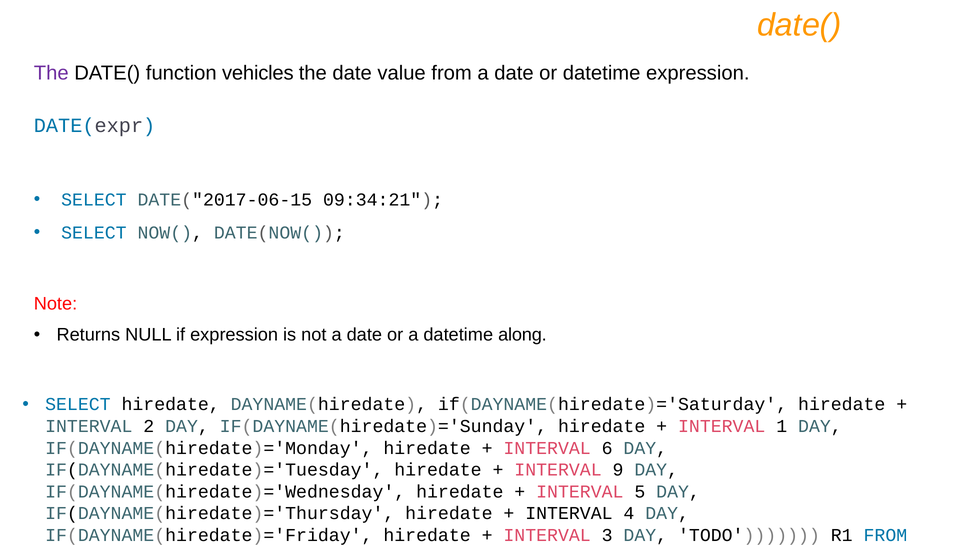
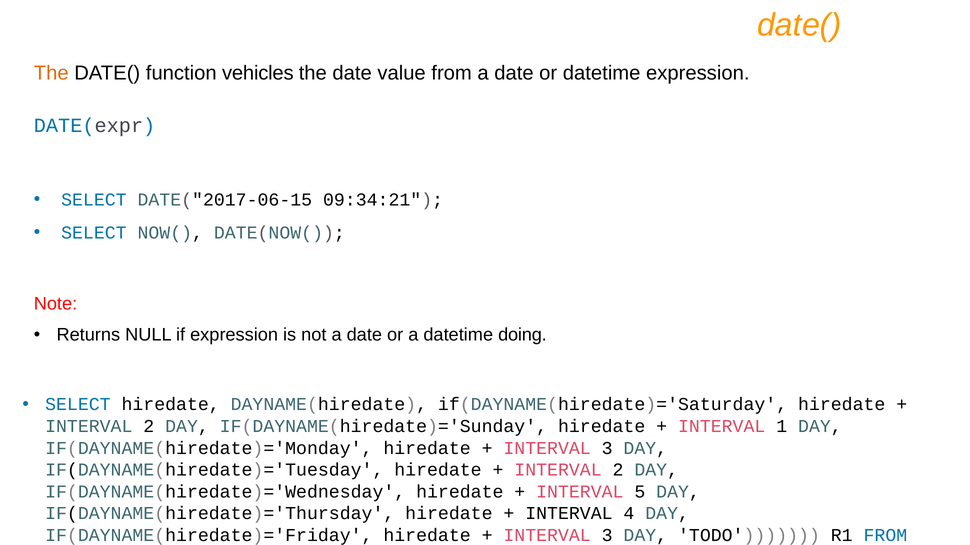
The colour: purple -> orange (51, 73)
along: along -> doing (522, 335)
6: 6 -> 3 (607, 449)
9: 9 -> 2 (618, 470)
